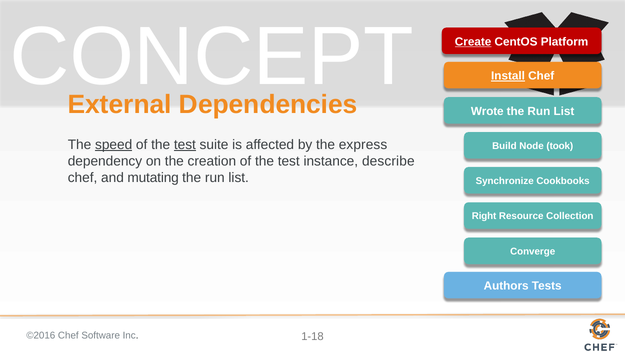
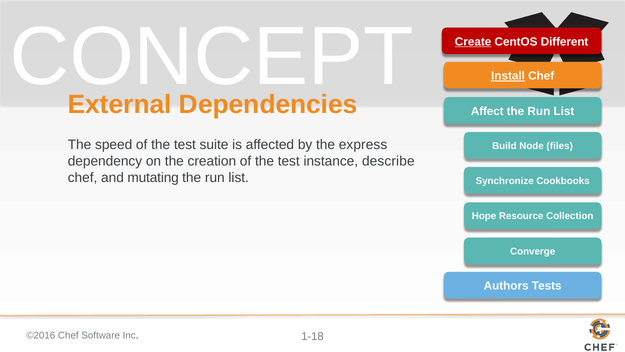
Platform: Platform -> Different (565, 42)
Wrote: Wrote -> Affect (487, 111)
speed underline: present -> none (114, 145)
test underline: present -> none (185, 145)
took: took -> files (560, 146)
Right: Right -> Hope (484, 216)
